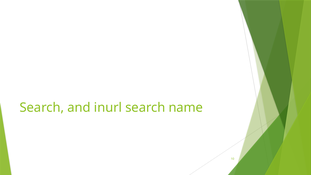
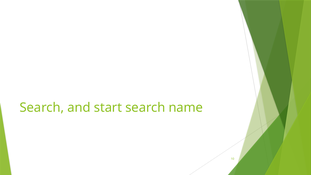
inurl: inurl -> start (108, 107)
